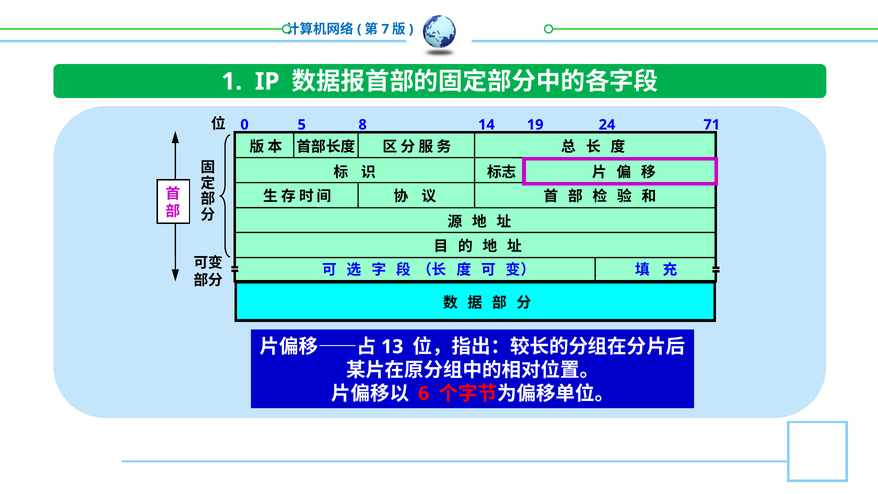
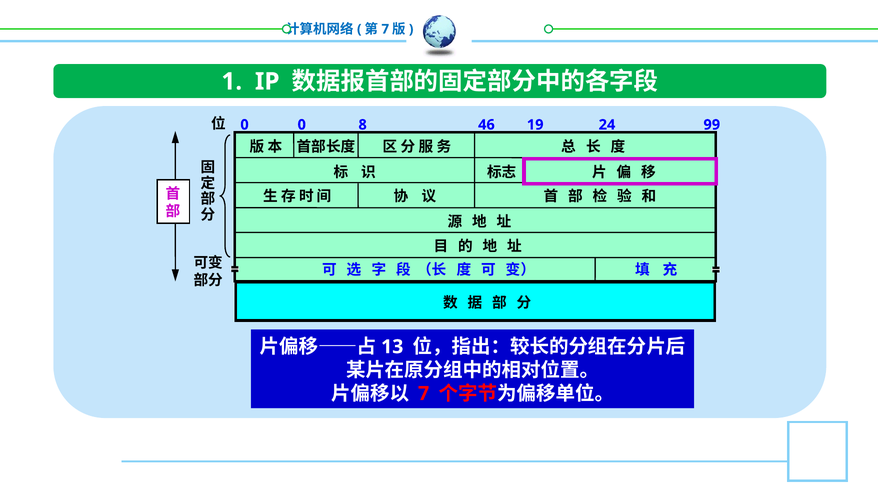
0 5: 5 -> 0 (302, 125)
14: 14 -> 46 (486, 125)
71: 71 -> 99 (712, 125)
6: 6 -> 7 (424, 394)
